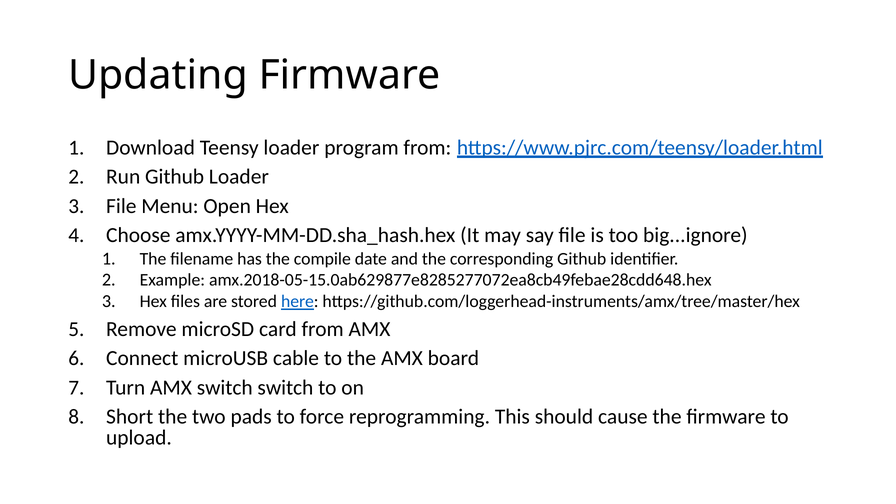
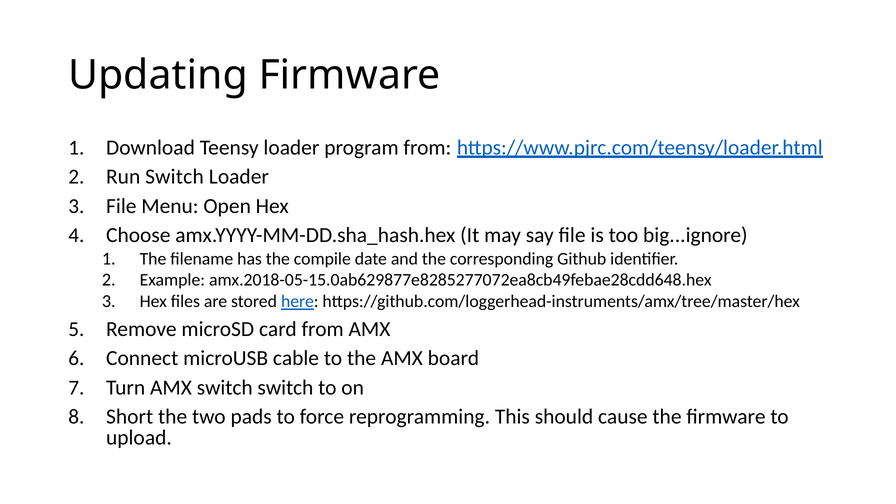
Run Github: Github -> Switch (174, 177)
